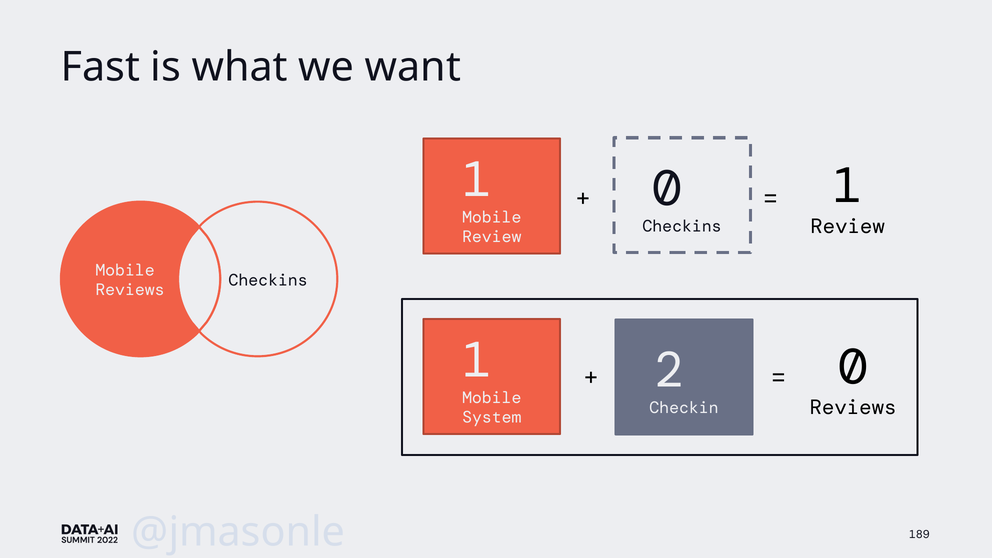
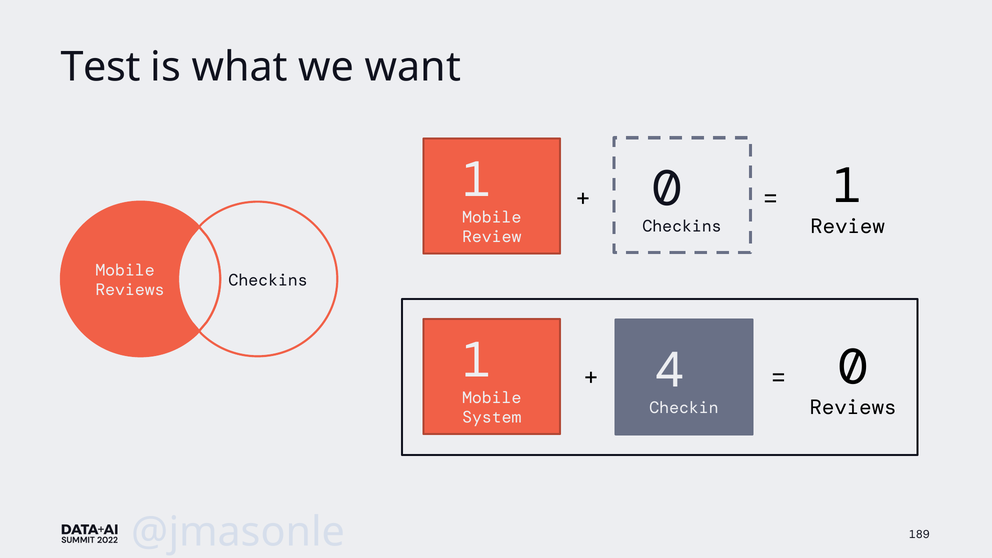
Fast: Fast -> Test (101, 67)
2: 2 -> 4 (669, 371)
